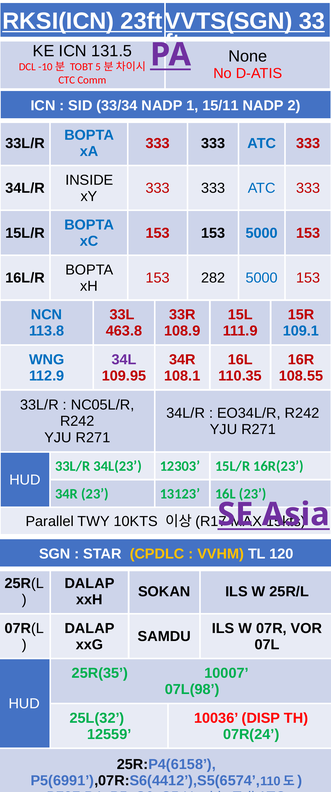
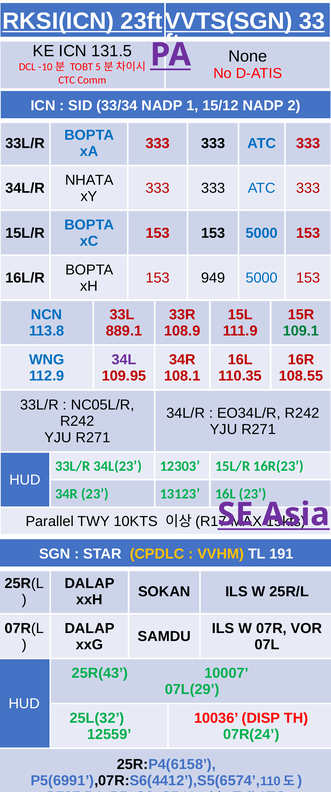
15/11: 15/11 -> 15/12 (220, 106)
INSIDE: INSIDE -> NHATA (89, 180)
282: 282 -> 949 (213, 278)
463.8: 463.8 -> 889.1 (124, 331)
109.1 colour: blue -> green (301, 331)
120: 120 -> 191 (281, 554)
25R(35: 25R(35 -> 25R(43 (100, 673)
07L(98: 07L(98 -> 07L(29 (192, 689)
